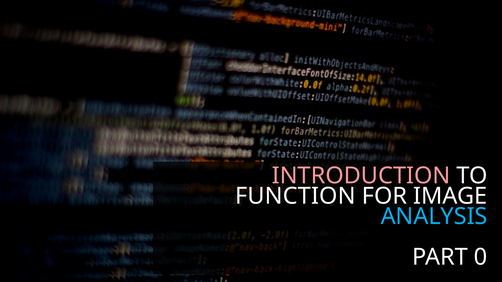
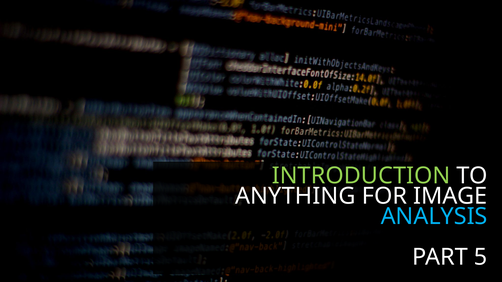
INTRODUCTION colour: pink -> light green (361, 176)
FUNCTION: FUNCTION -> ANYTHING (295, 196)
0: 0 -> 5 (481, 257)
